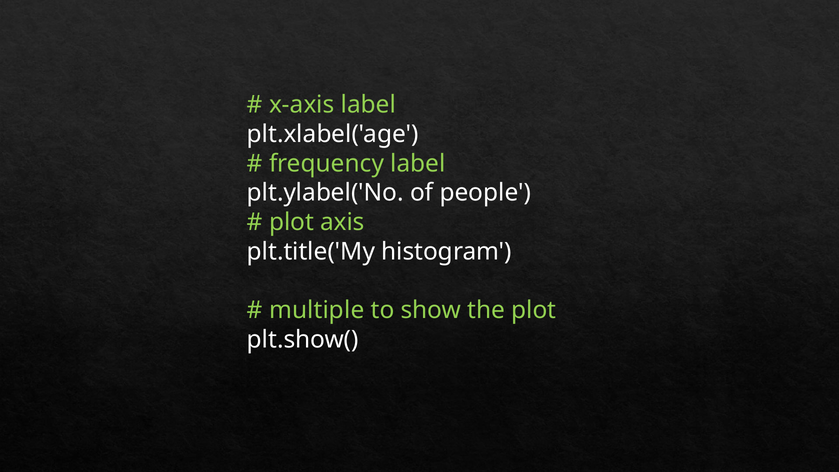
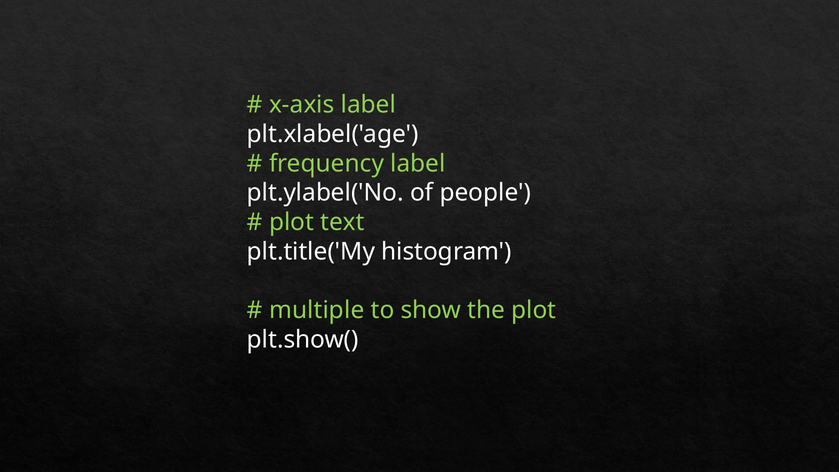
axis: axis -> text (342, 222)
